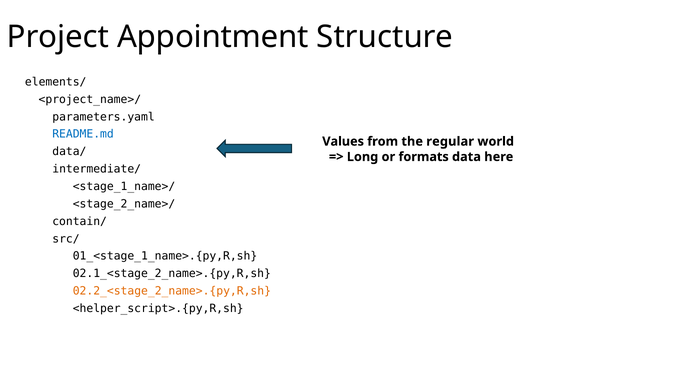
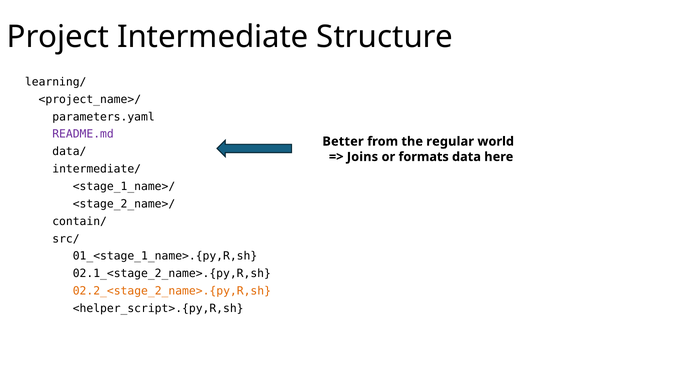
Appointment: Appointment -> Intermediate (213, 37)
elements/: elements/ -> learning/ (56, 82)
README.md colour: blue -> purple (83, 134)
Values: Values -> Better (343, 142)
Long: Long -> Joins (362, 157)
